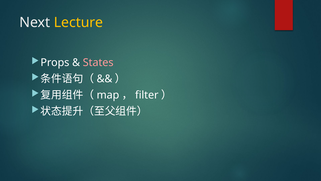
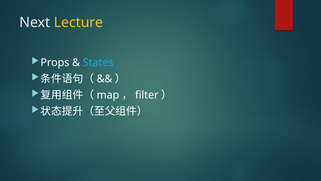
States colour: pink -> light blue (98, 62)
